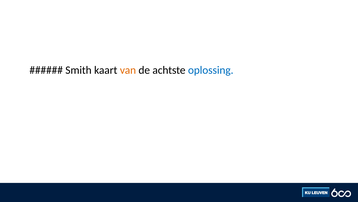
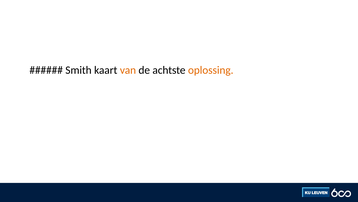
oplossing colour: blue -> orange (211, 70)
